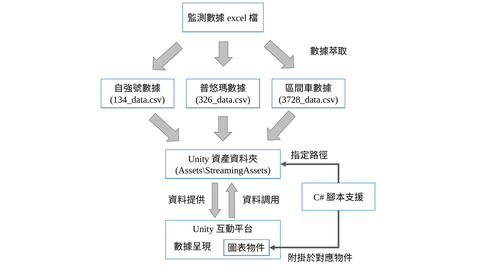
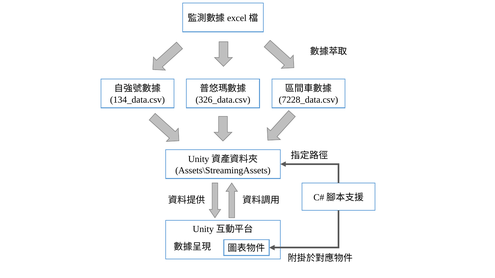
3728_data.csv: 3728_data.csv -> 7228_data.csv (308, 100)
